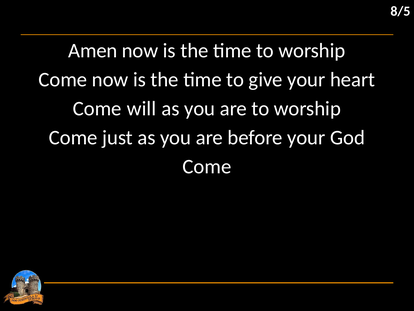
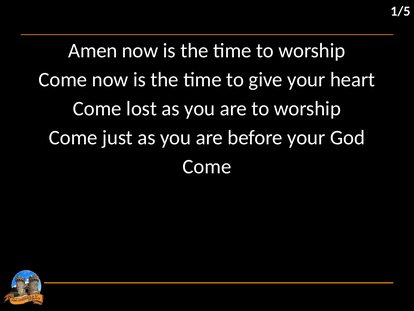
8/5: 8/5 -> 1/5 (400, 11)
will: will -> lost (142, 109)
